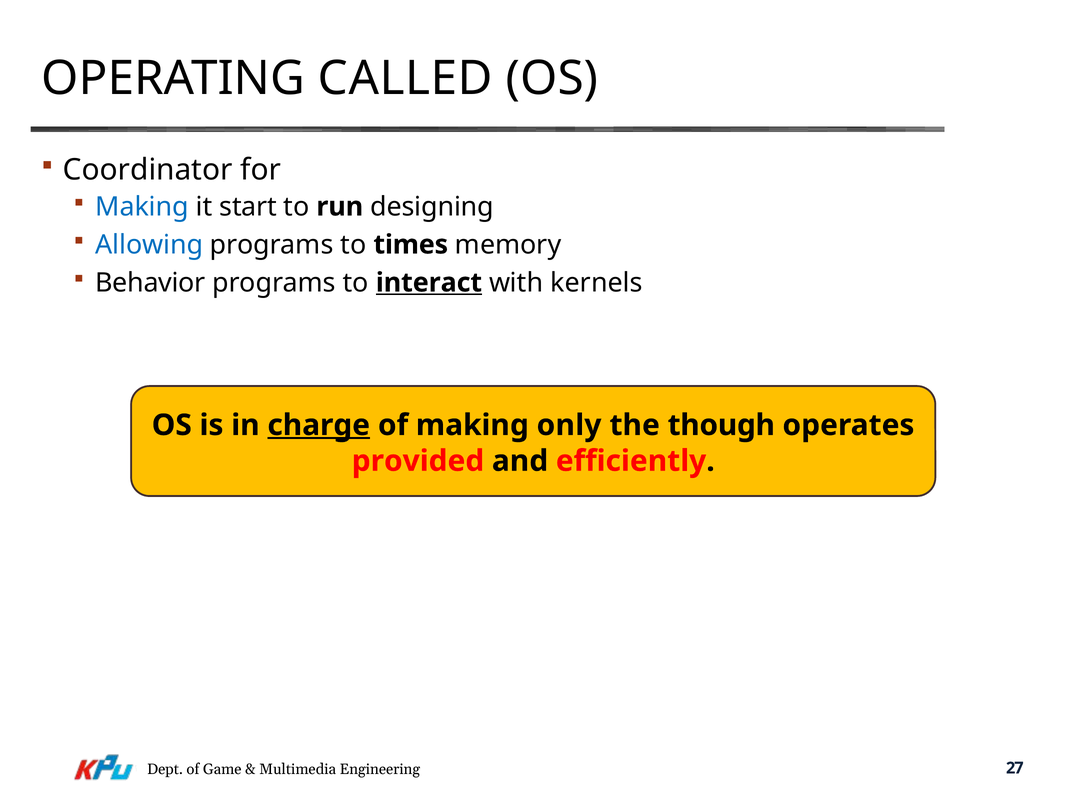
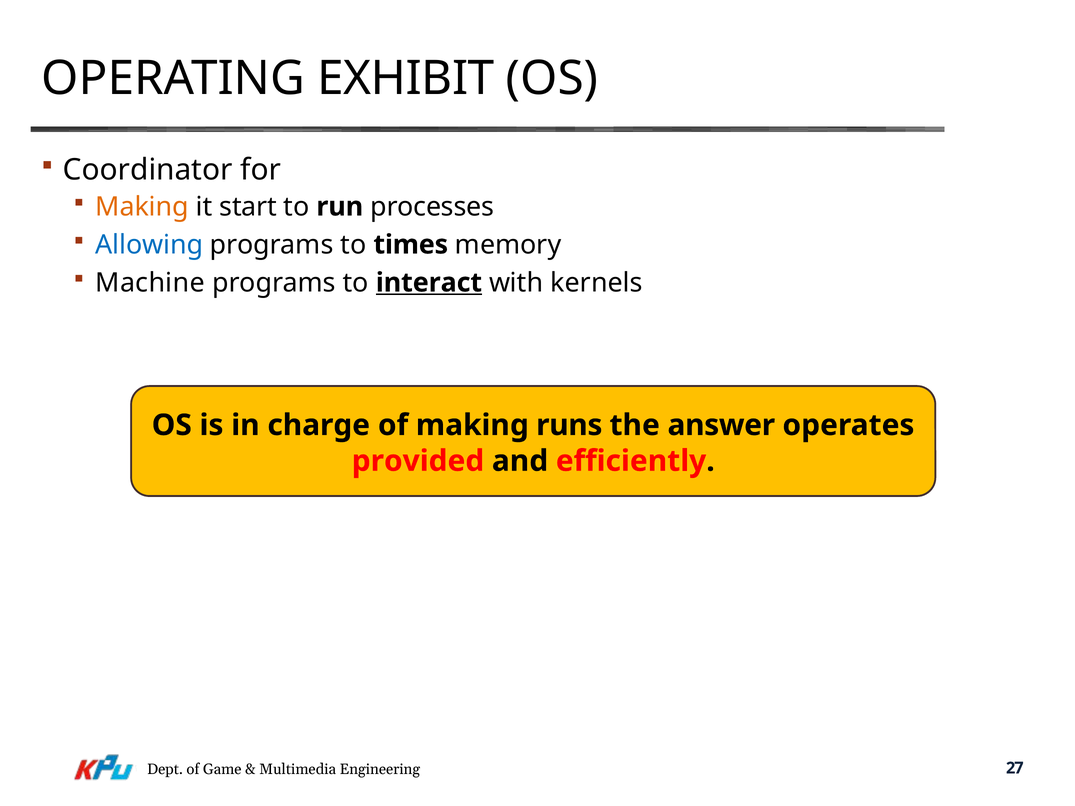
CALLED: CALLED -> EXHIBIT (406, 79)
Making colour: blue -> orange (142, 207)
designing: designing -> processes (432, 207)
Behavior: Behavior -> Machine (150, 283)
charge underline: present -> none (319, 425)
only: only -> runs (569, 425)
though: though -> answer (721, 425)
